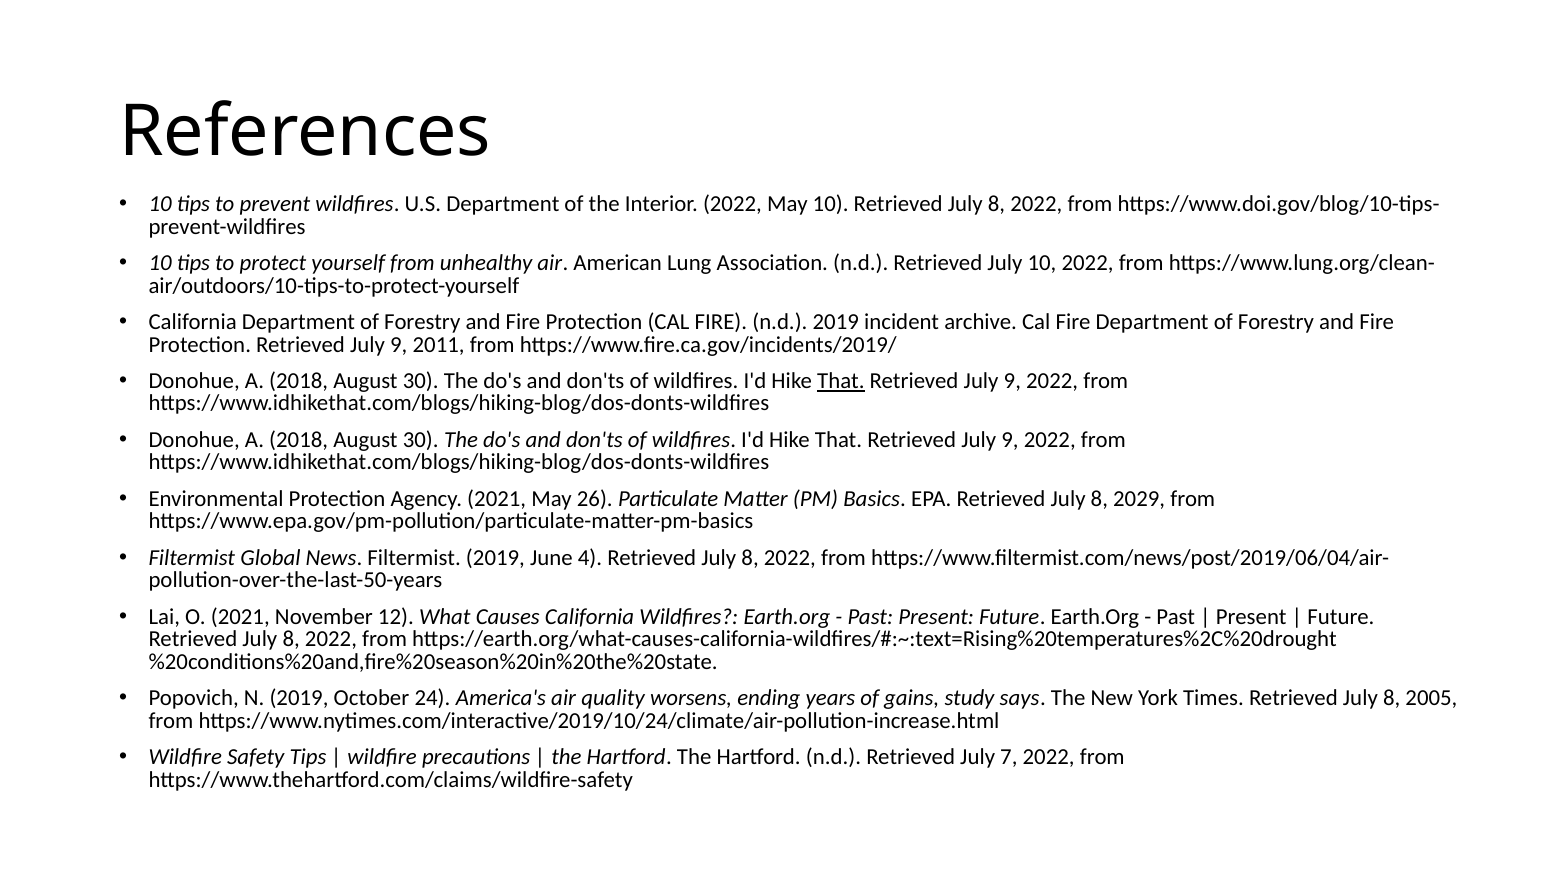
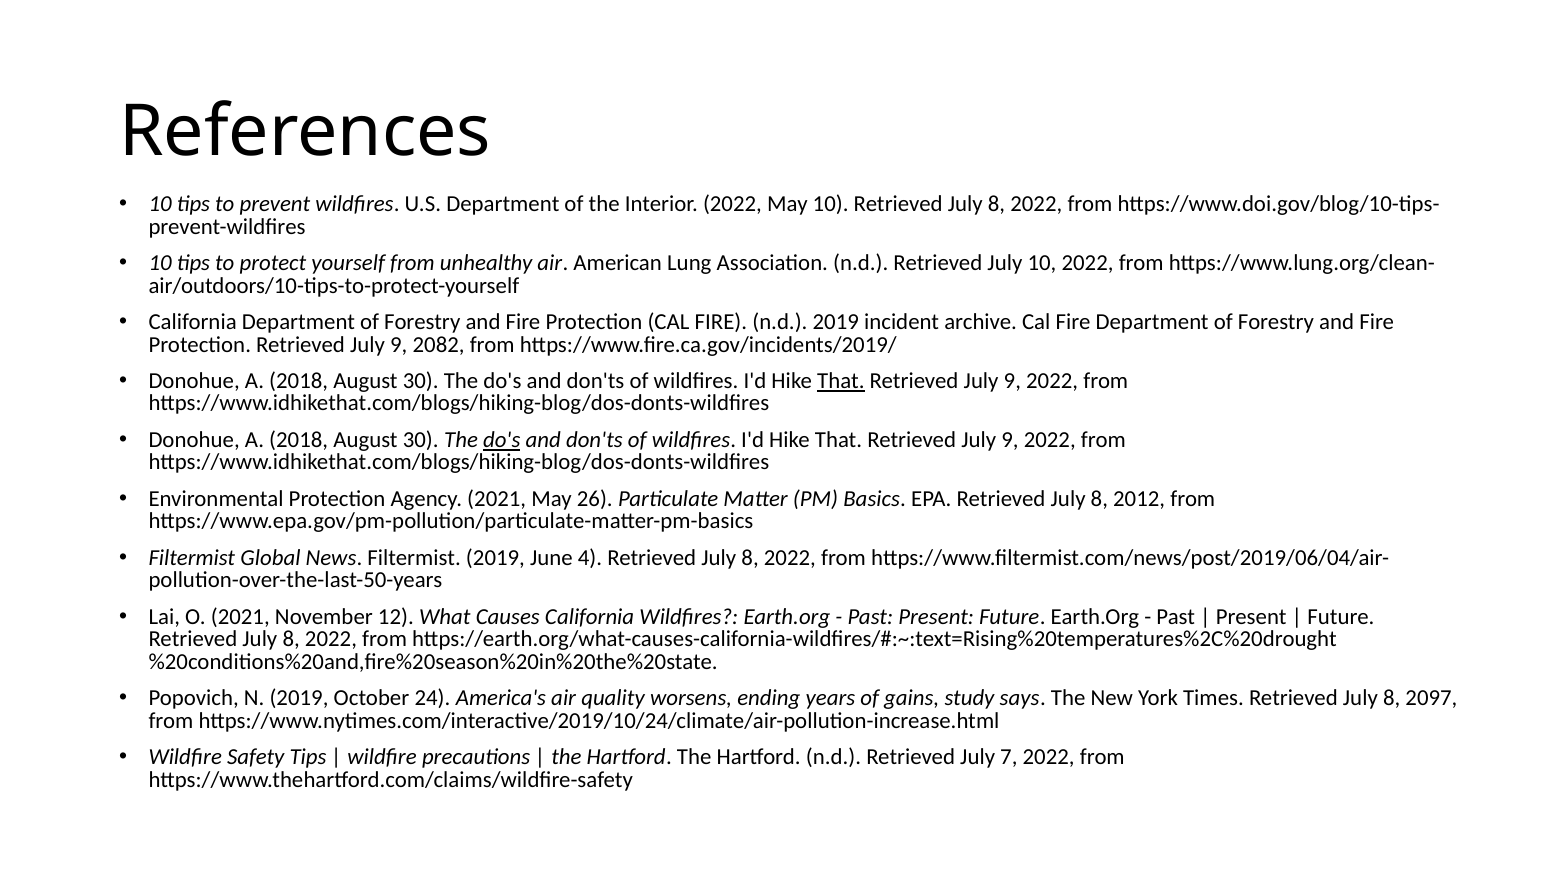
2011: 2011 -> 2082 (439, 344)
do's underline: none -> present (502, 440)
2029: 2029 -> 2012 (1139, 499)
2005: 2005 -> 2097 (1431, 698)
